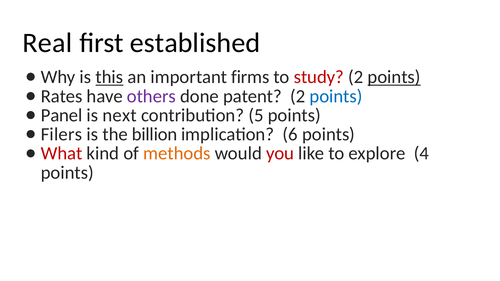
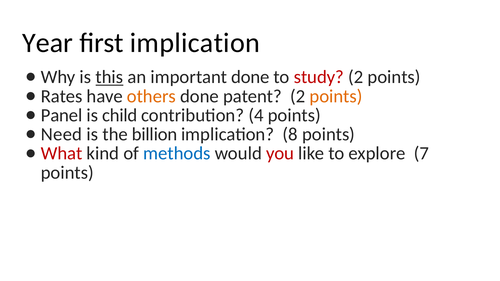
Real: Real -> Year (48, 43)
first established: established -> implication (195, 43)
important firms: firms -> done (250, 77)
points underline: present -> none (394, 77)
others colour: purple -> orange (151, 96)
points colour: blue -> orange (336, 96)
next: next -> child (120, 115)
5: 5 -> 4 (256, 115)
Filers: Filers -> Need (61, 134)
6: 6 -> 8 (290, 134)
methods colour: orange -> blue (177, 154)
4: 4 -> 7 (421, 154)
